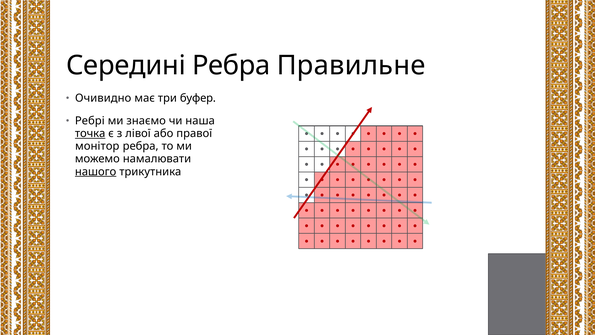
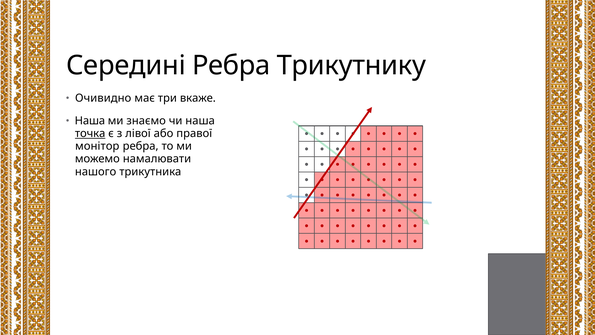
Правильне: Правильне -> Трикутнику (351, 65)
буфер: буфер -> вкаже (198, 98)
Ребрі: Ребрі -> Наша (90, 121)
нашого underline: present -> none (96, 171)
